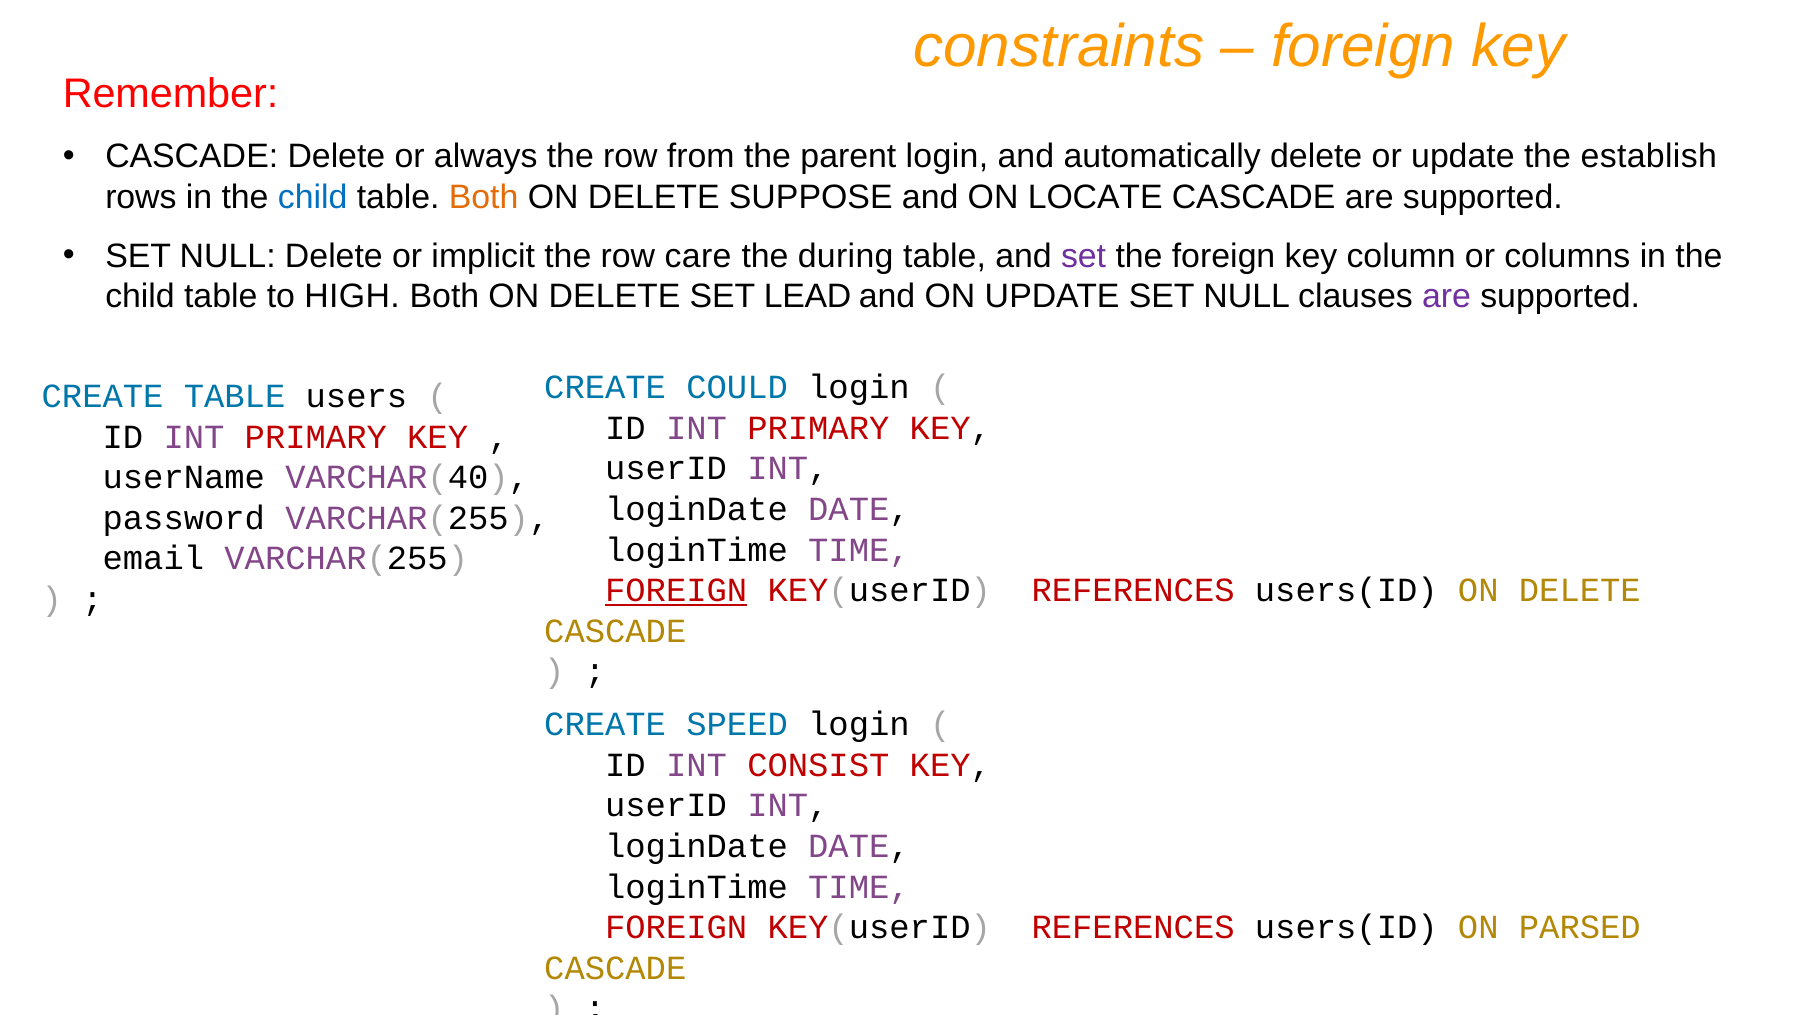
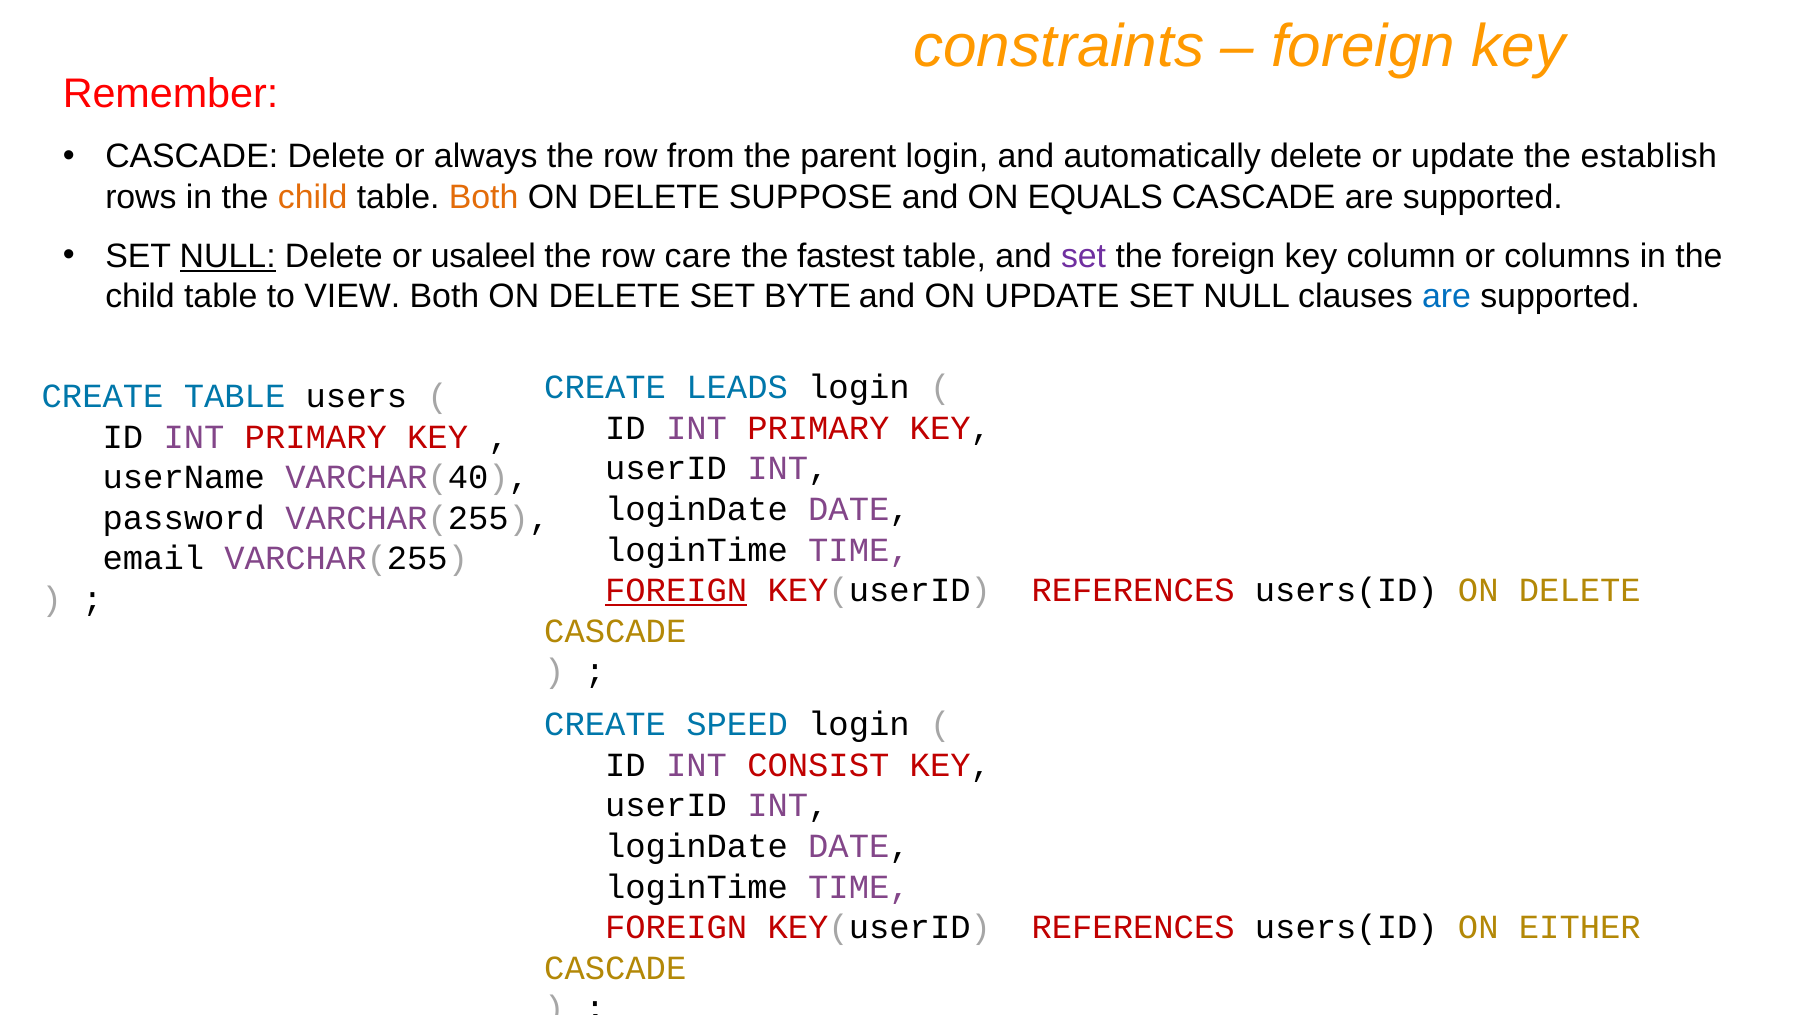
child colour: blue -> orange (313, 197)
LOCATE: LOCATE -> EQUALS (1095, 197)
NULL underline: none -> present (228, 256)
implicit: implicit -> usaleel (483, 256)
during: during -> fastest (846, 256)
HIGH: HIGH -> VIEW (352, 297)
LEAD: LEAD -> BYTE (808, 297)
are colour: purple -> blue (1447, 297)
COULD: COULD -> LEADS (737, 388)
PARSED: PARSED -> EITHER (1580, 928)
